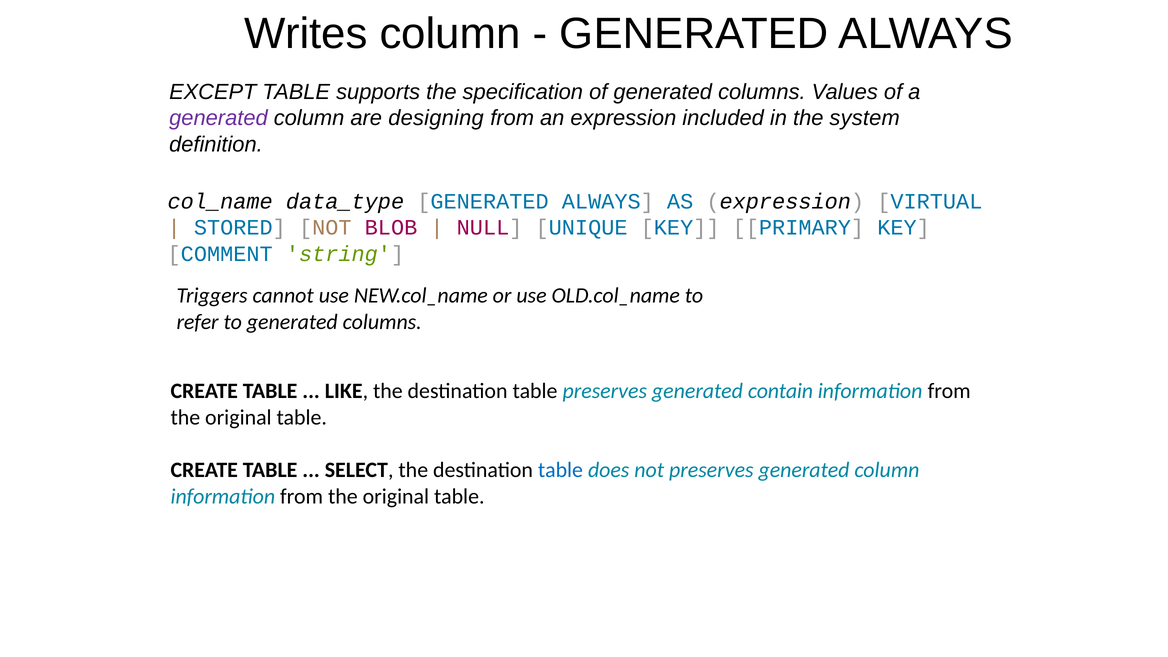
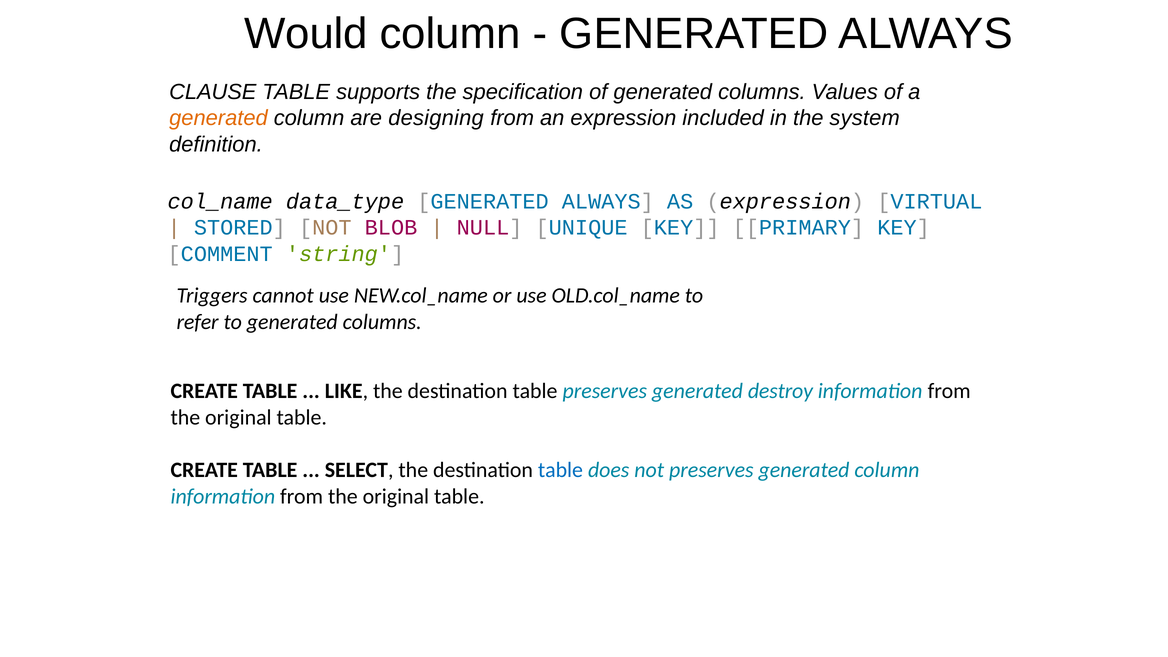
Writes: Writes -> Would (306, 34)
EXCEPT: EXCEPT -> CLAUSE (213, 92)
generated colour: purple -> orange (218, 118)
contain: contain -> destroy (780, 391)
